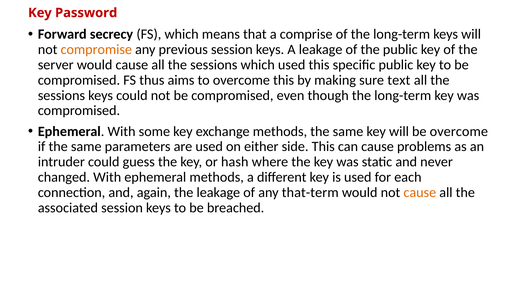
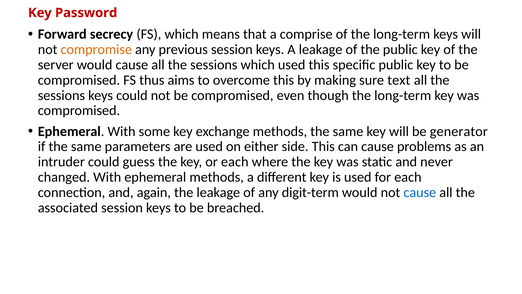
be overcome: overcome -> generator (459, 131)
or hash: hash -> each (235, 162)
that-term: that-term -> digit-term (310, 192)
cause colour: orange -> blue (420, 192)
